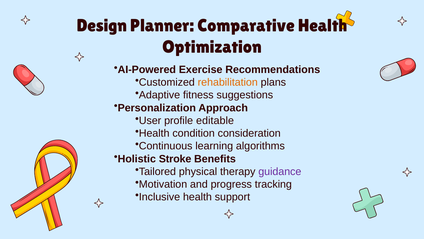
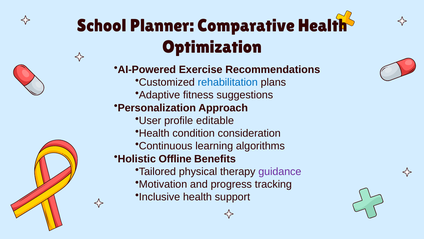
Design: Design -> School (102, 26)
rehabilitation colour: orange -> blue (228, 82)
Stroke: Stroke -> Offline (175, 159)
